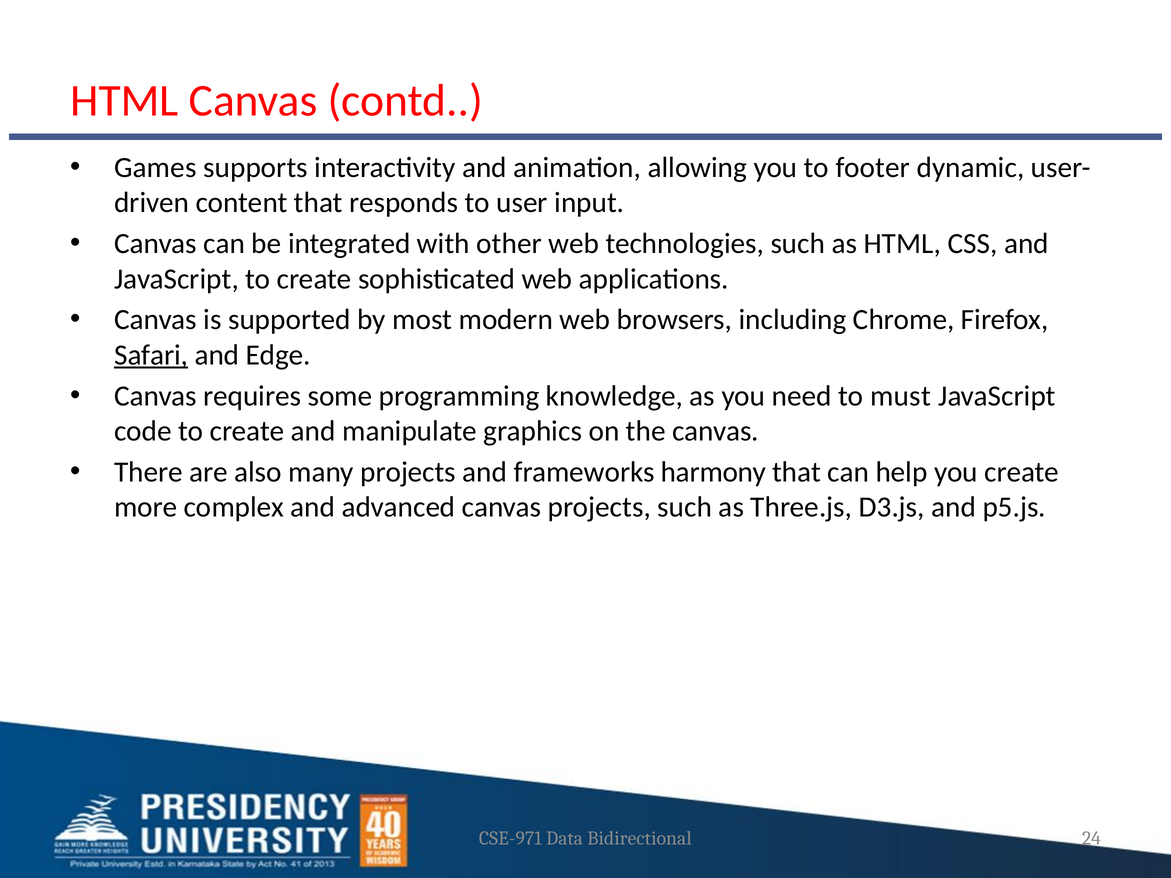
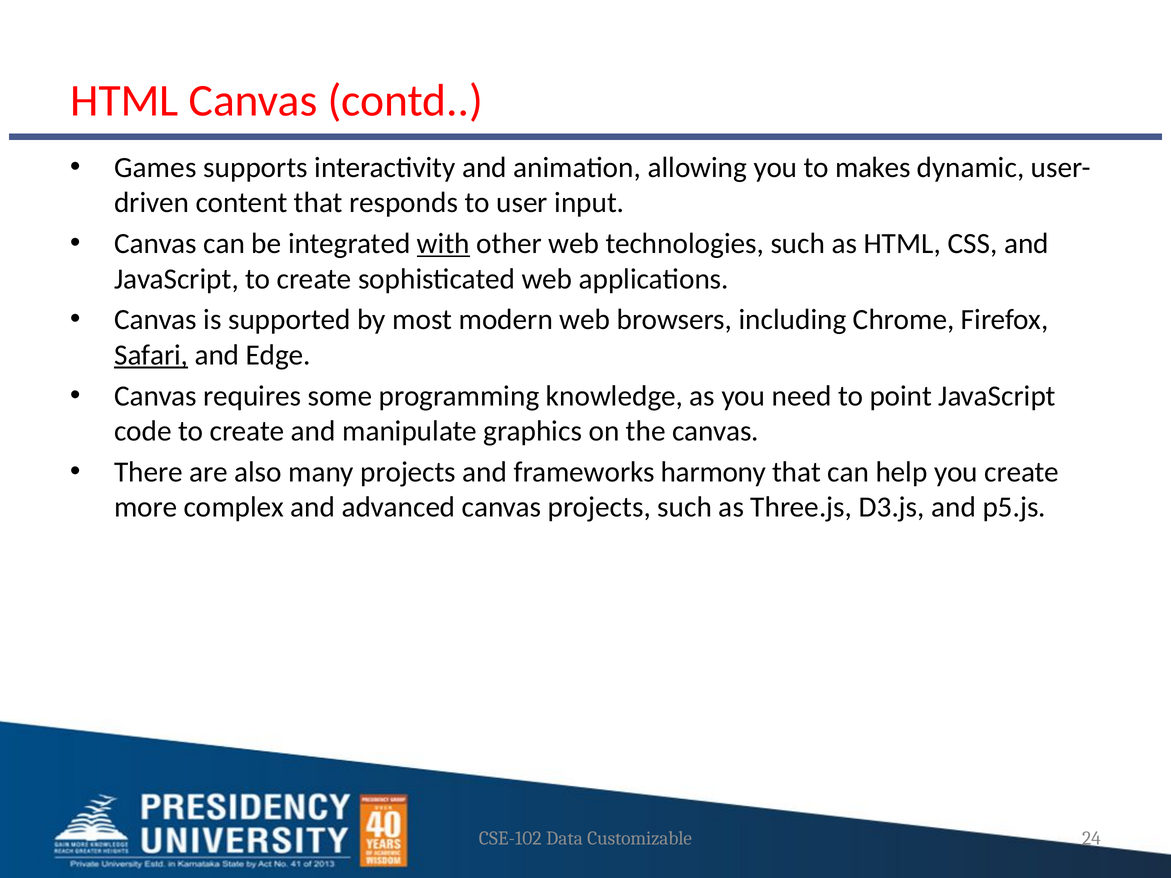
footer: footer -> makes (873, 168)
with underline: none -> present (443, 244)
must: must -> point (901, 396)
CSE-971: CSE-971 -> CSE-102 (510, 839)
Bidirectional: Bidirectional -> Customizable (640, 839)
